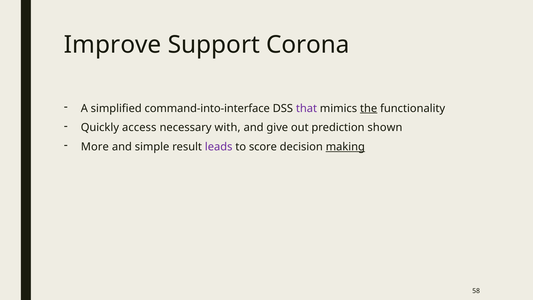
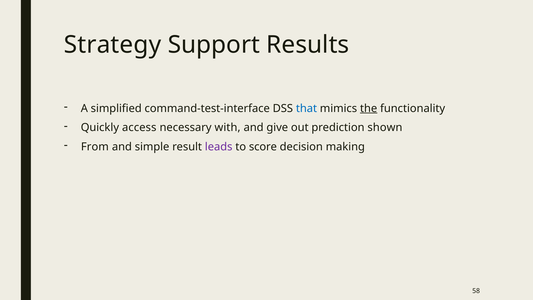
Improve: Improve -> Strategy (113, 45)
Corona: Corona -> Results (308, 45)
command-into-interface: command-into-interface -> command-test-interface (207, 108)
that colour: purple -> blue (306, 108)
More: More -> From (95, 147)
making underline: present -> none (345, 147)
